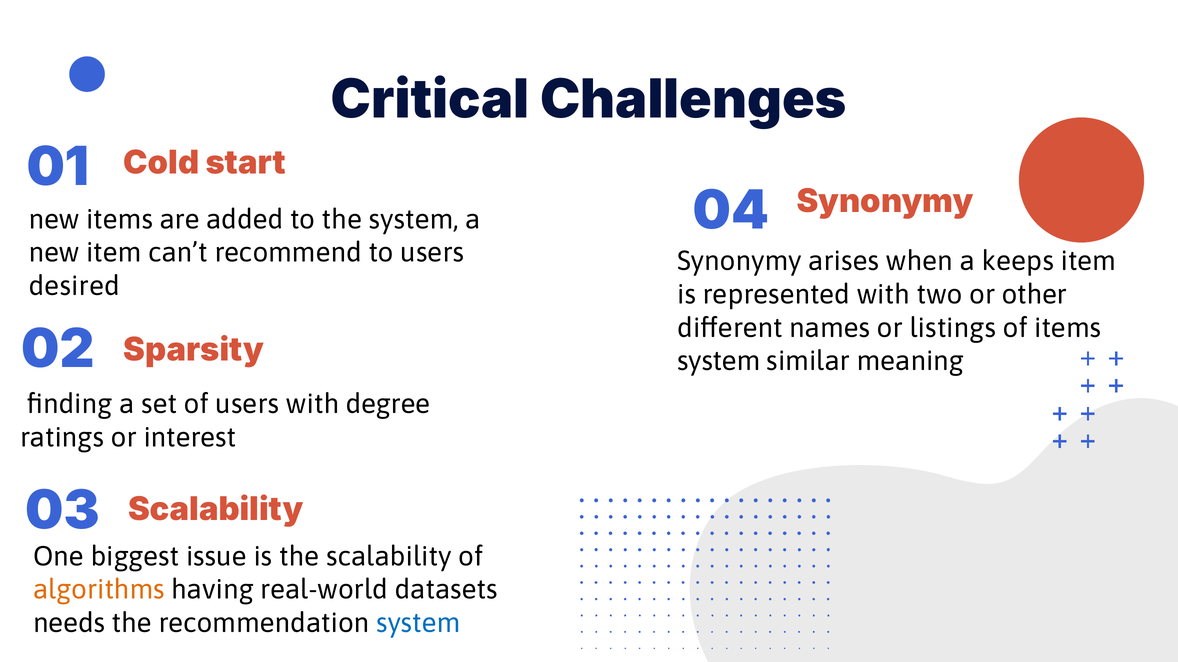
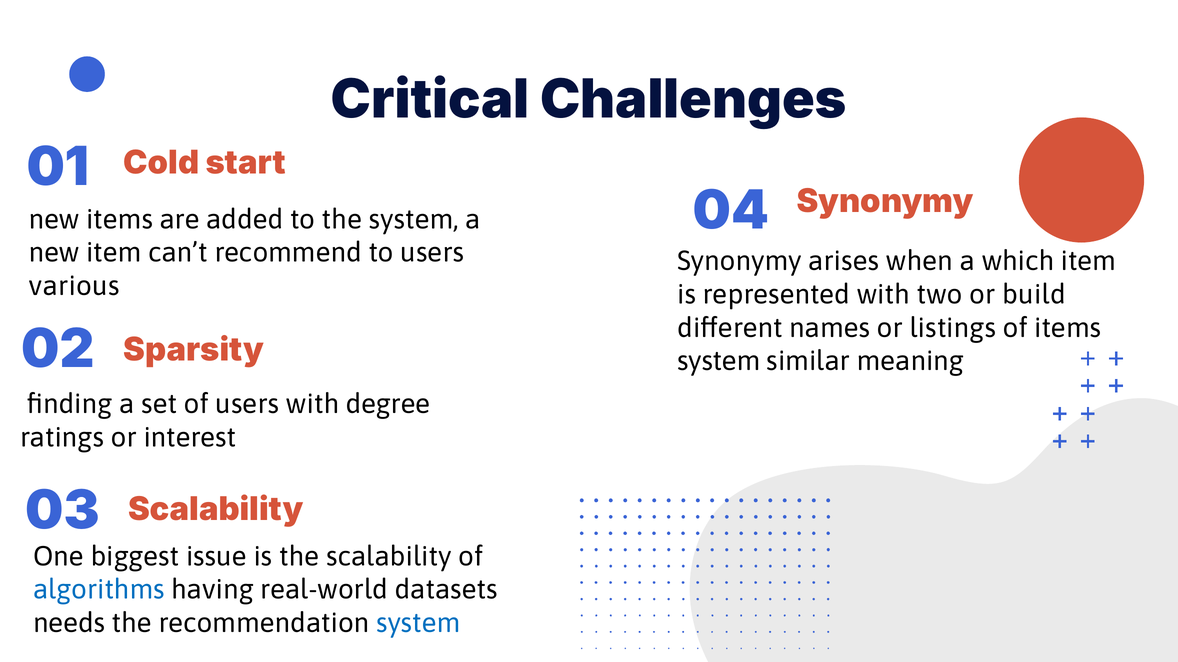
keeps: keeps -> which (1018, 261)
desired: desired -> various (74, 286)
other: other -> build (1034, 295)
algorithms colour: orange -> blue (99, 590)
